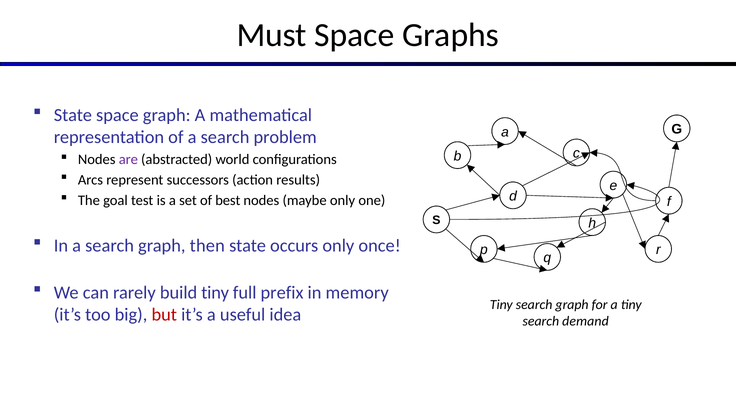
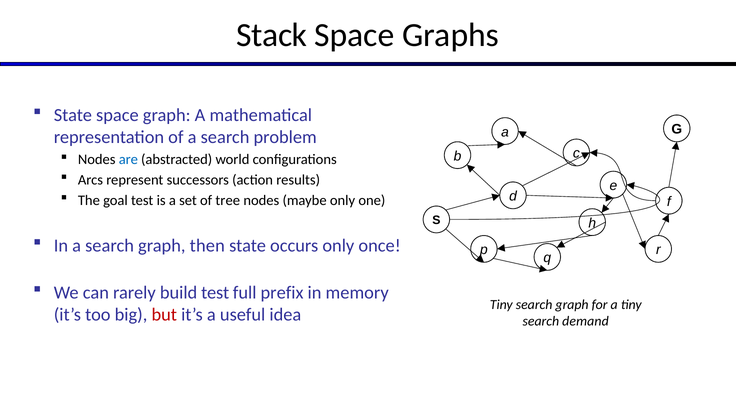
Must: Must -> Stack (272, 35)
are colour: purple -> blue (128, 160)
best: best -> tree (228, 200)
build tiny: tiny -> test (215, 293)
